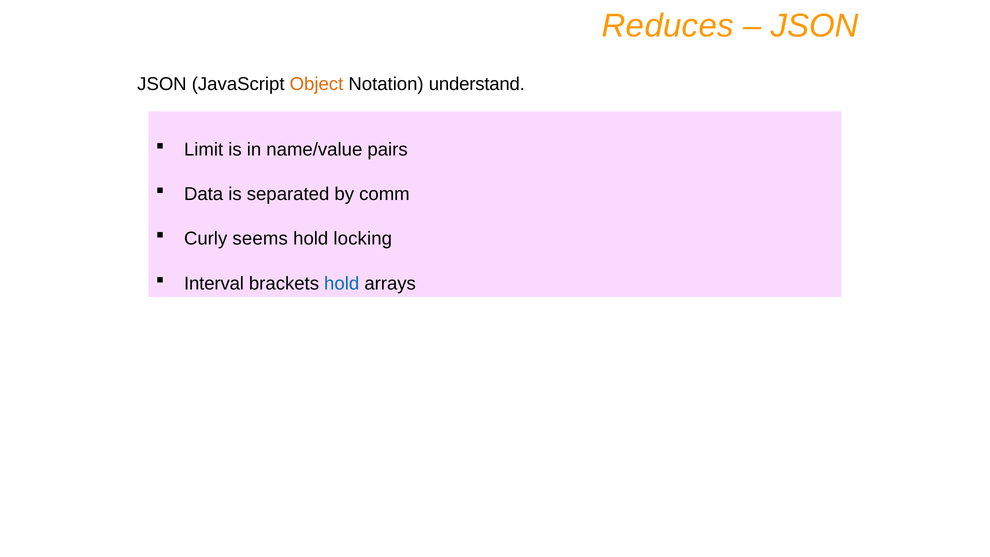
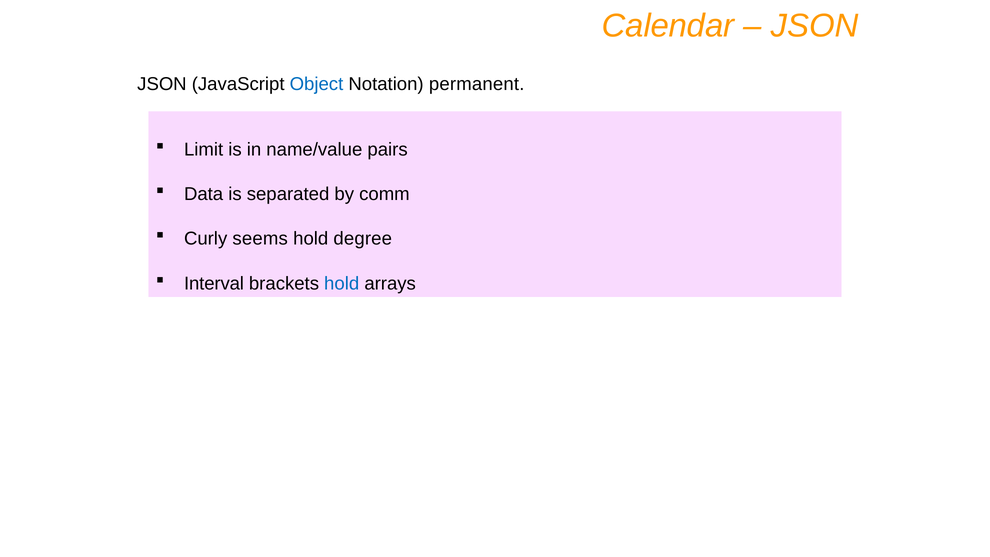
Reduces: Reduces -> Calendar (668, 26)
Object colour: orange -> blue (316, 84)
understand: understand -> permanent (477, 84)
locking: locking -> degree (363, 239)
